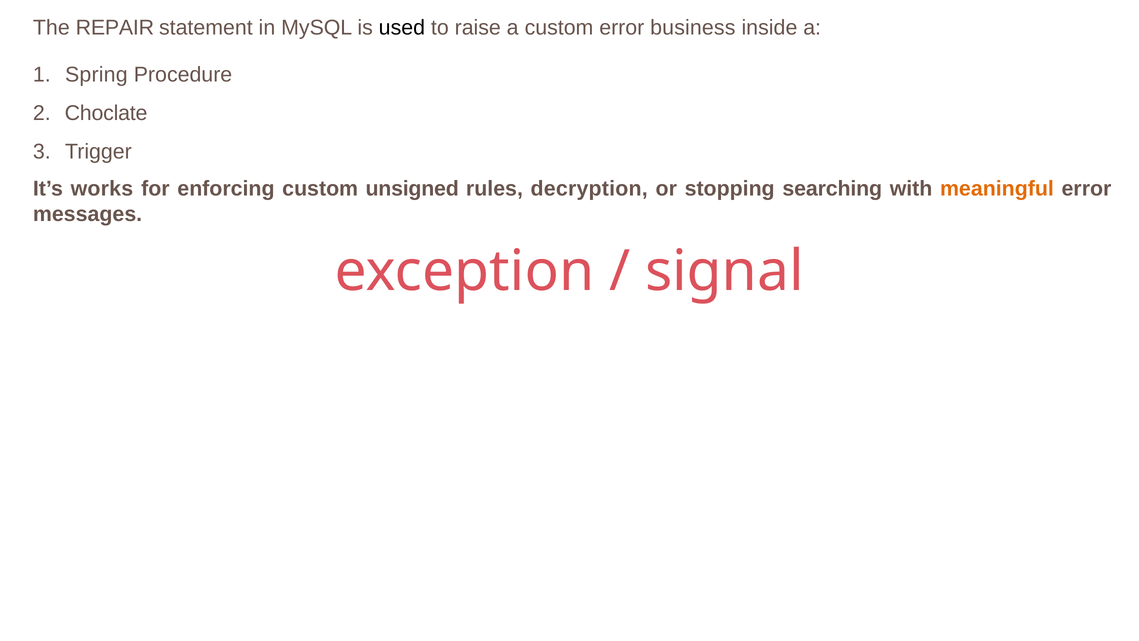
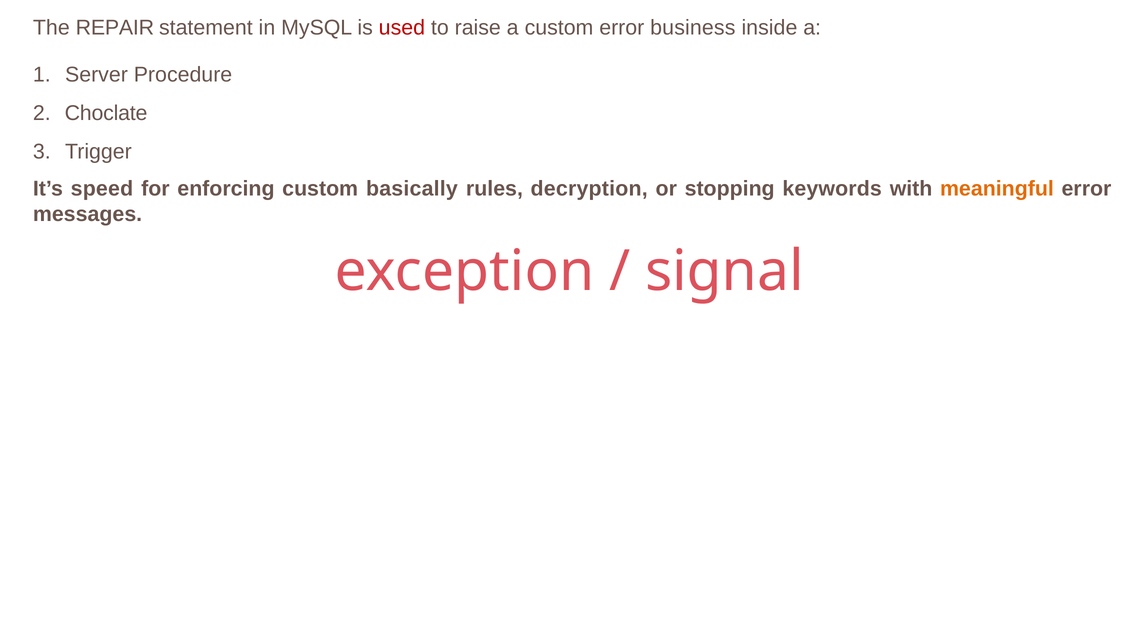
used colour: black -> red (402, 28)
Spring: Spring -> Server (96, 75)
works: works -> speed (102, 189)
unsigned: unsigned -> basically (412, 189)
searching: searching -> keywords (832, 189)
